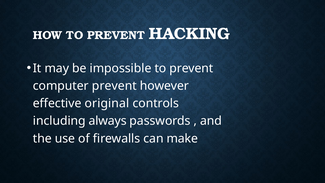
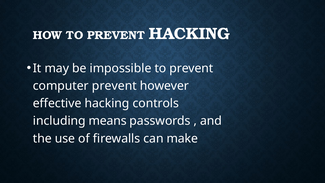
effective original: original -> hacking (107, 103)
always: always -> means (108, 121)
